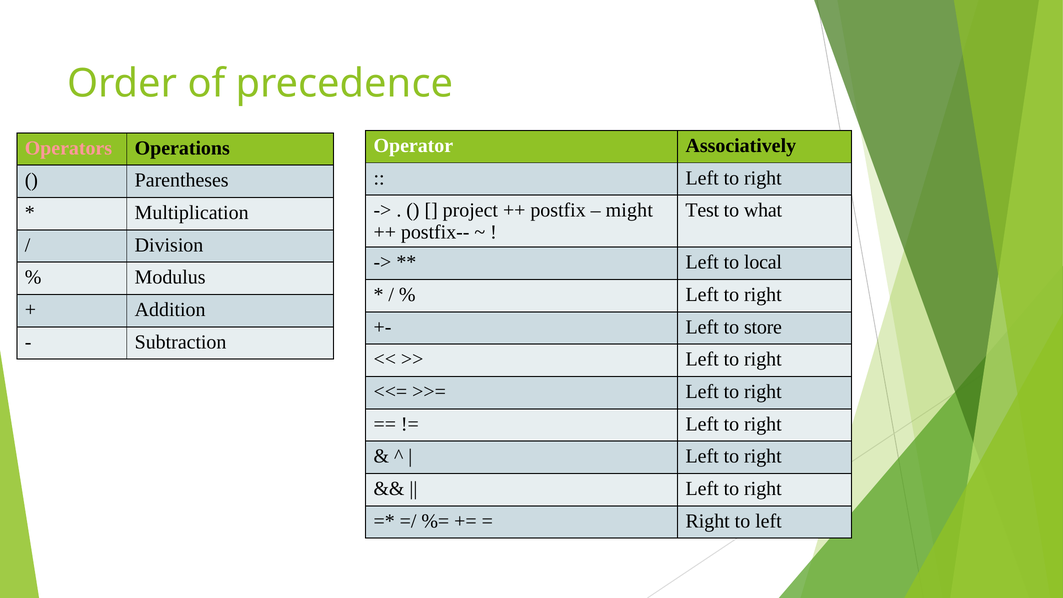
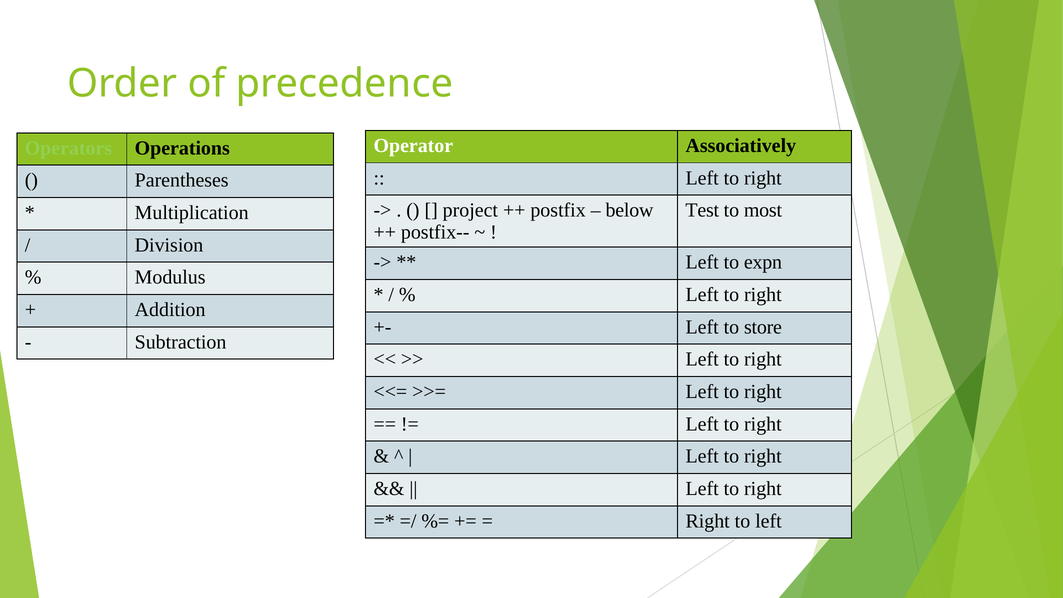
Operators colour: pink -> light green (68, 148)
might: might -> below (629, 210)
what: what -> most (763, 210)
local: local -> expn (763, 262)
